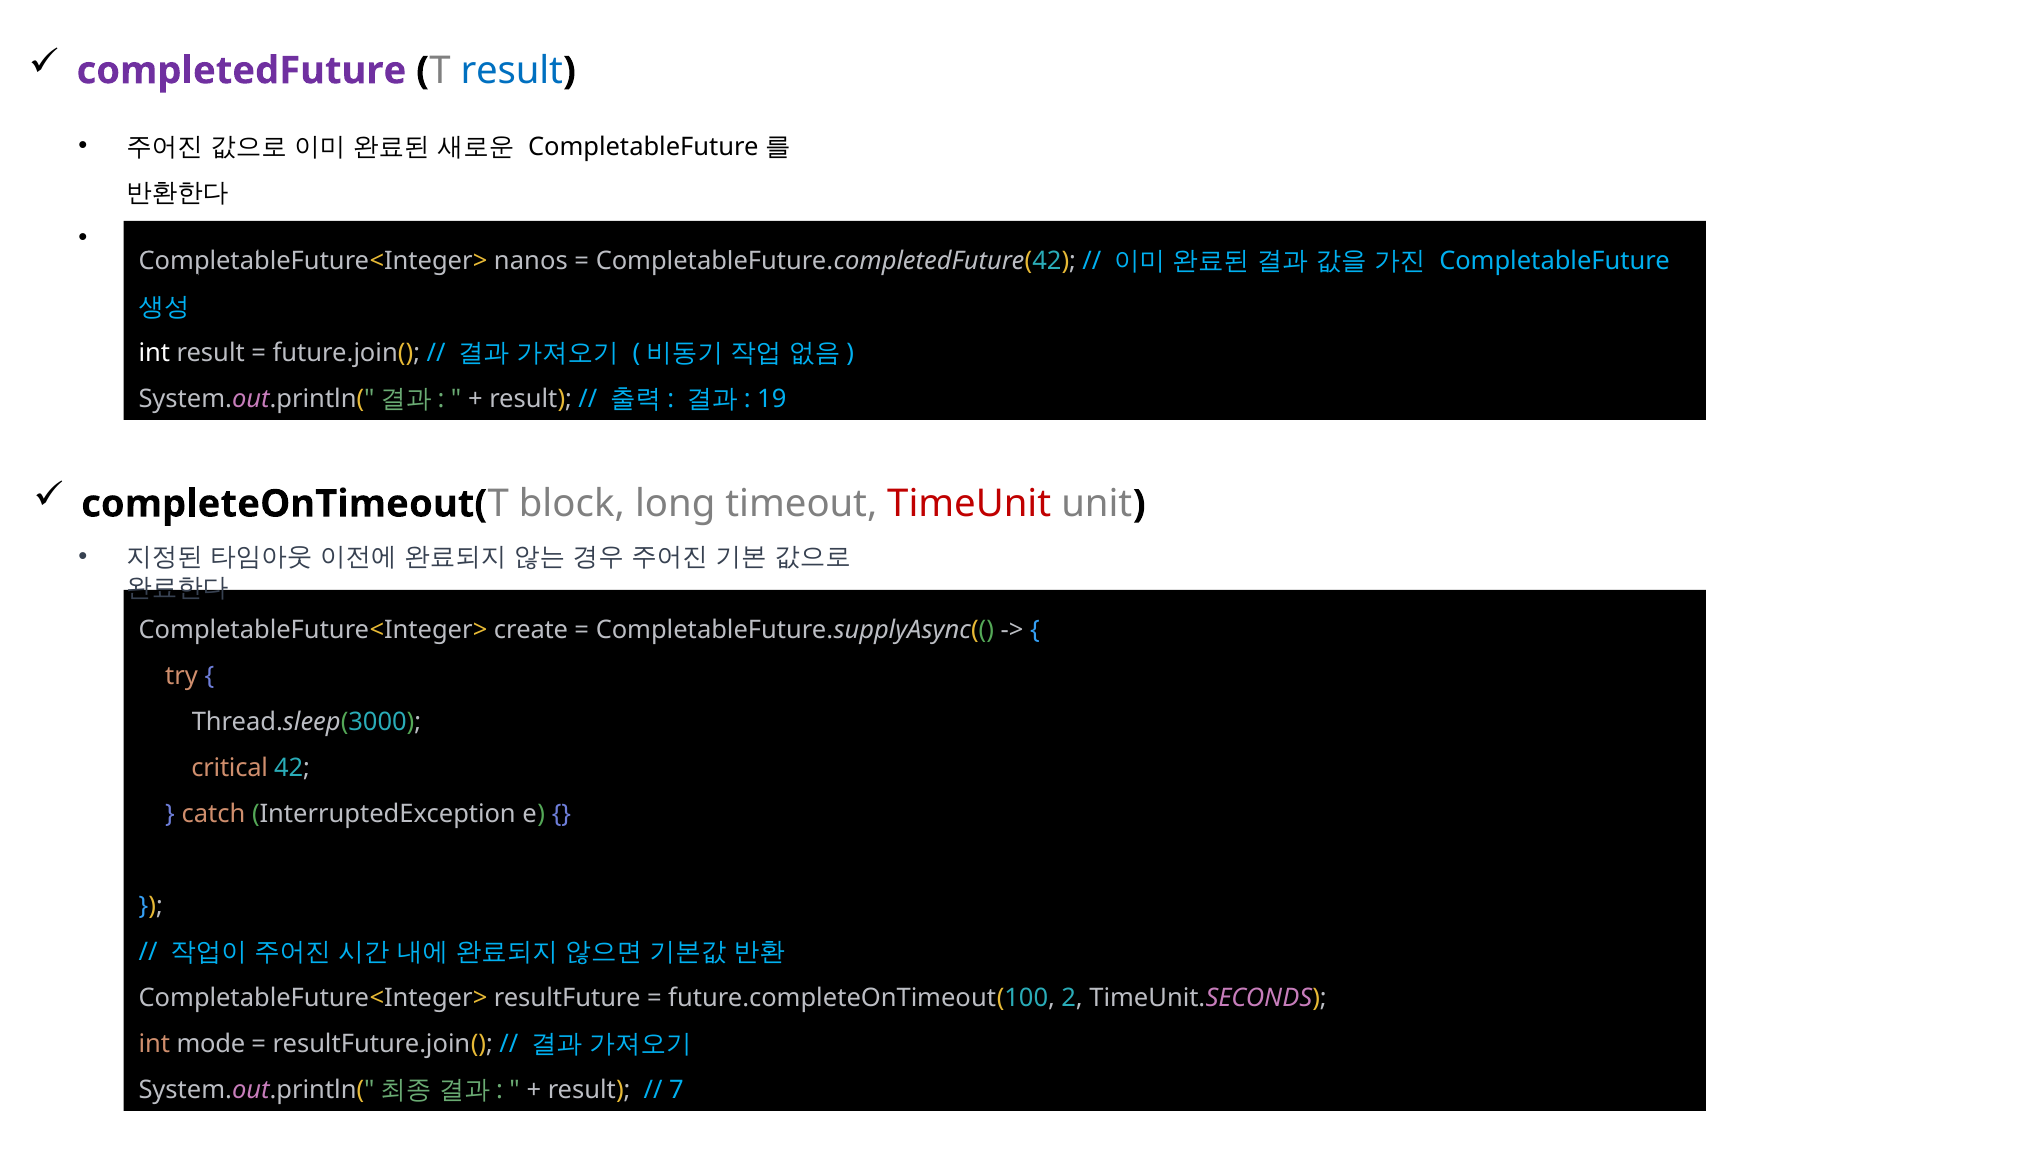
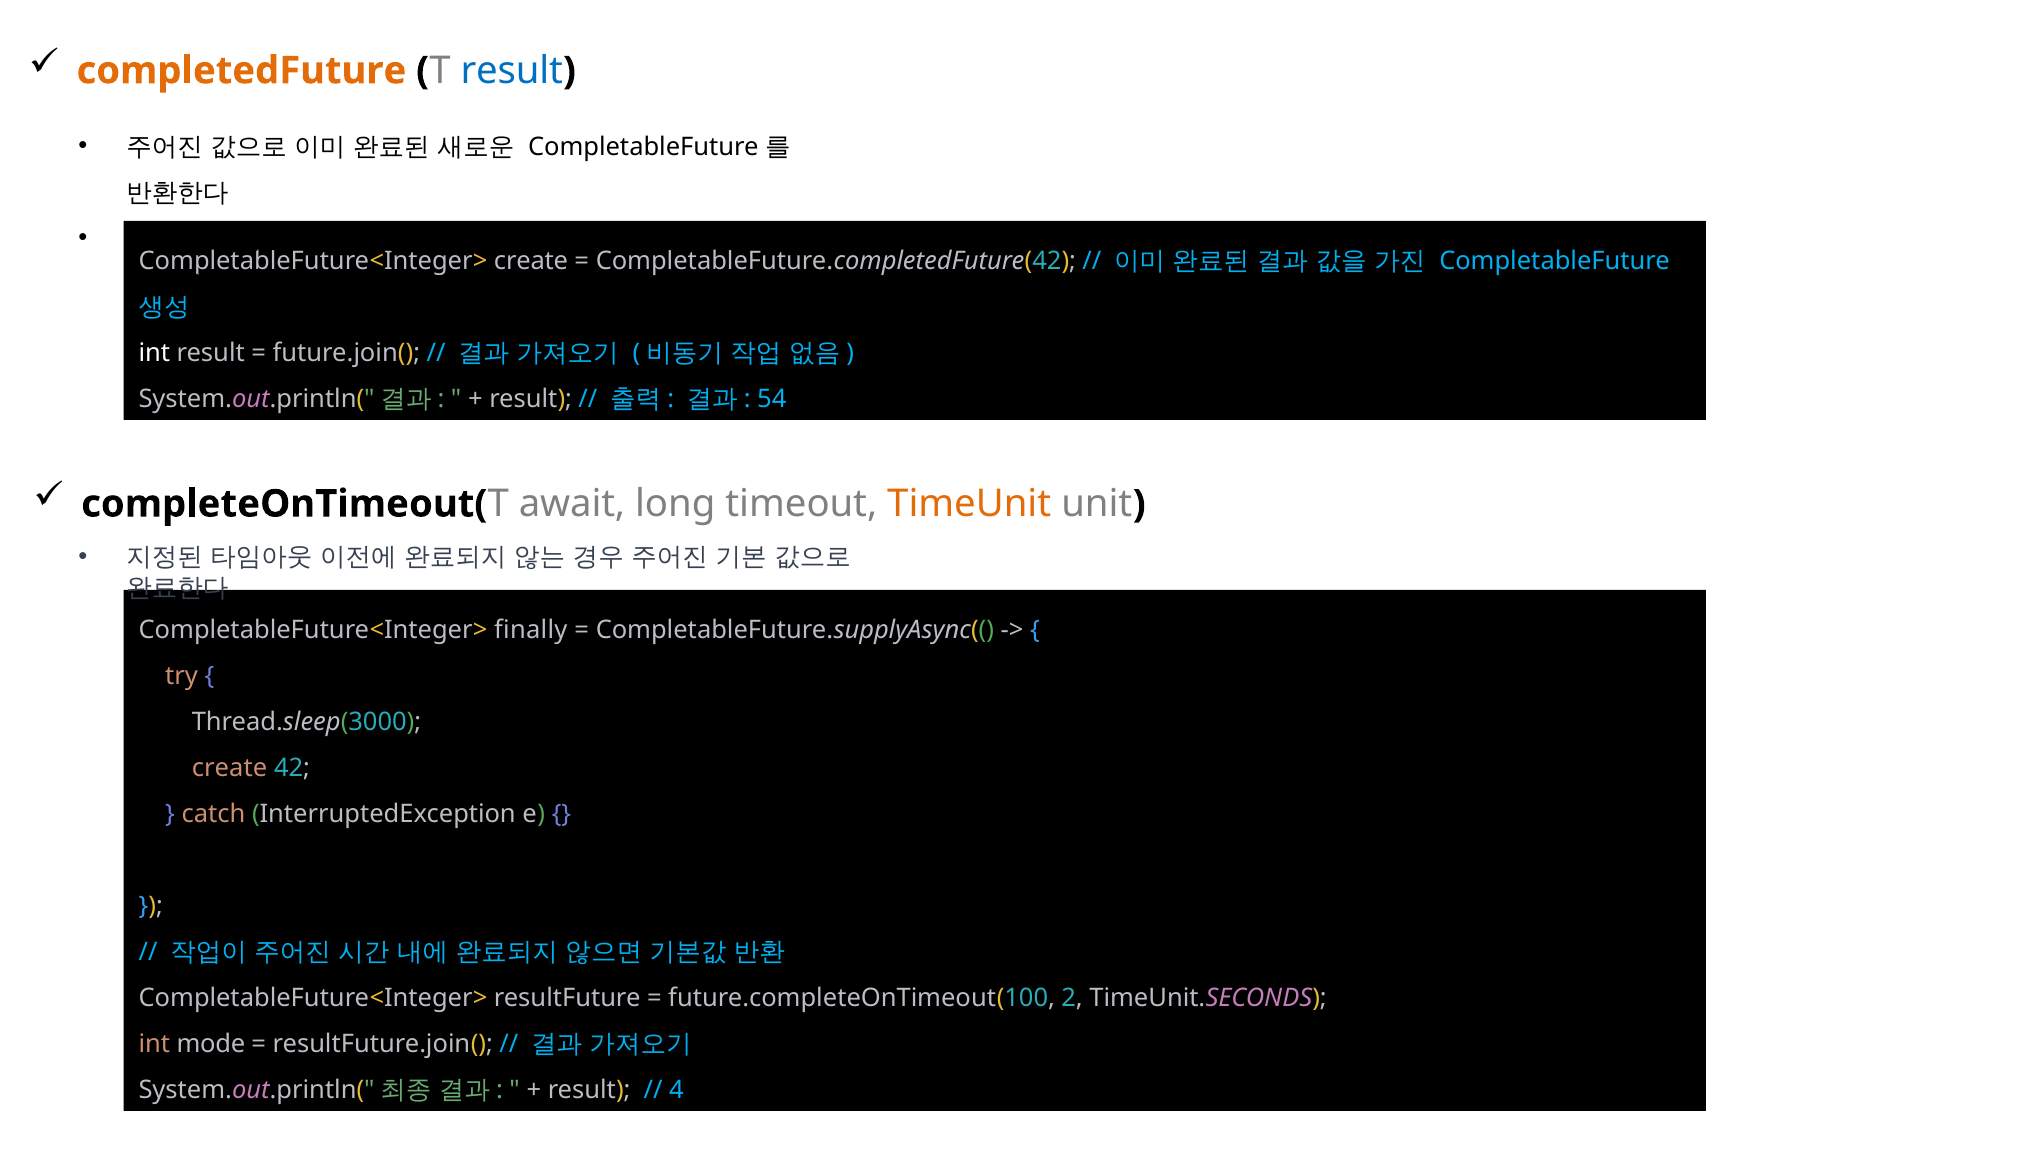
completedFuture colour: purple -> orange (241, 71)
CompletableFuture<Integer> nanos: nanos -> create (531, 261)
19: 19 -> 54 (772, 399)
block: block -> await (572, 504)
TimeUnit colour: red -> orange (969, 504)
create: create -> finally (531, 630)
critical: critical -> create (230, 768)
7: 7 -> 4 (676, 1090)
